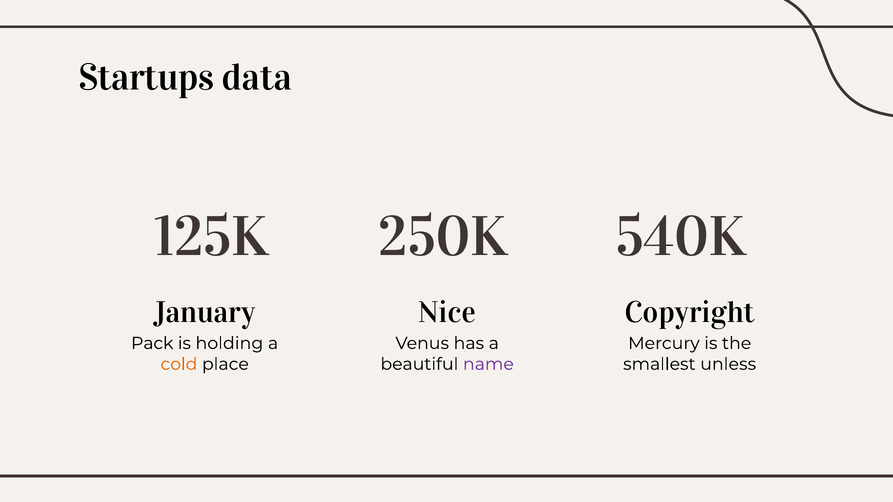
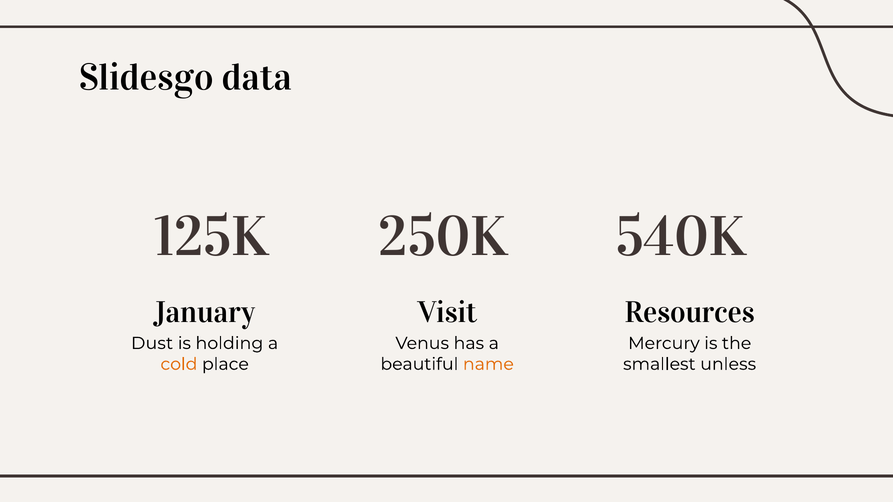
Startups: Startups -> Slidesgo (146, 77)
Nice: Nice -> Visit (447, 313)
Copyright: Copyright -> Resources (690, 313)
Pack: Pack -> Dust (152, 343)
name colour: purple -> orange (488, 364)
